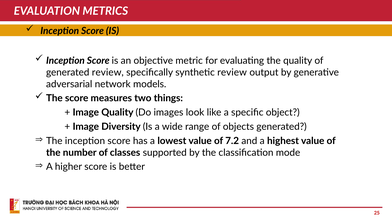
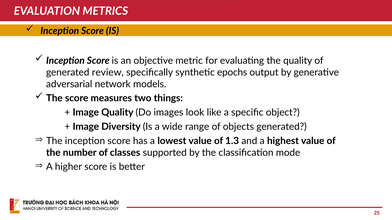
synthetic review: review -> epochs (232, 73)
7.2: 7.2 -> 1.3 (232, 141)
